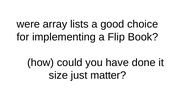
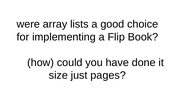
matter: matter -> pages (108, 76)
